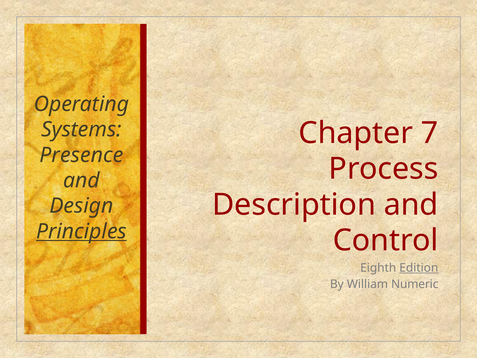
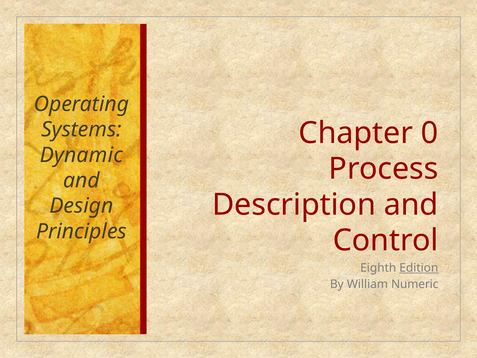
7: 7 -> 0 (430, 133)
Presence: Presence -> Dynamic (81, 155)
Principles underline: present -> none (81, 231)
